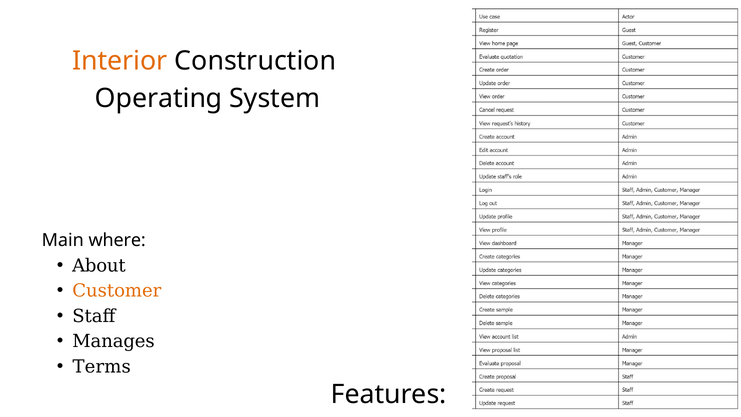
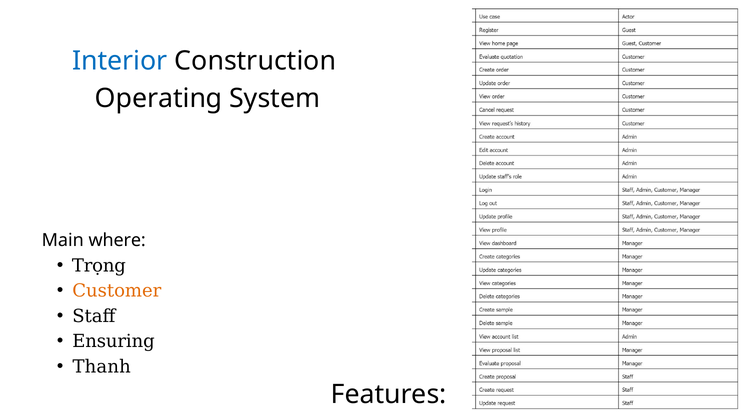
Interior colour: orange -> blue (120, 61)
About: About -> Trọng (99, 266)
Manages: Manages -> Ensuring (113, 341)
Terms: Terms -> Thanh (102, 366)
